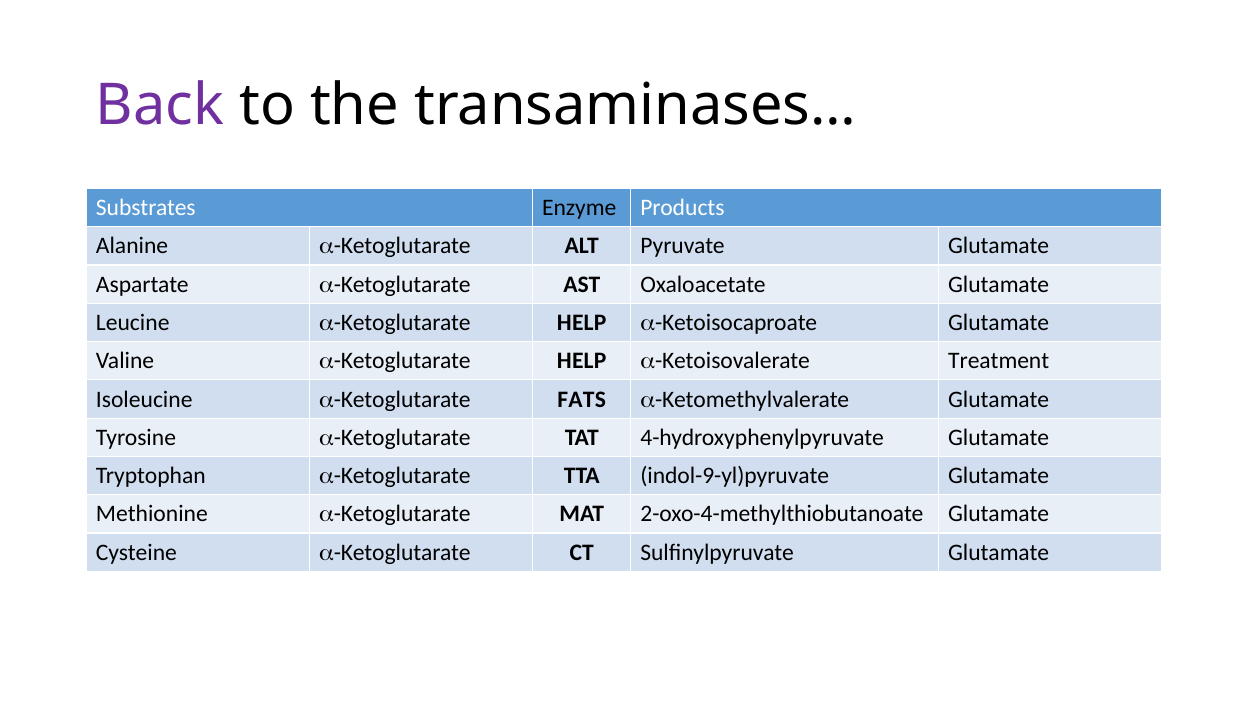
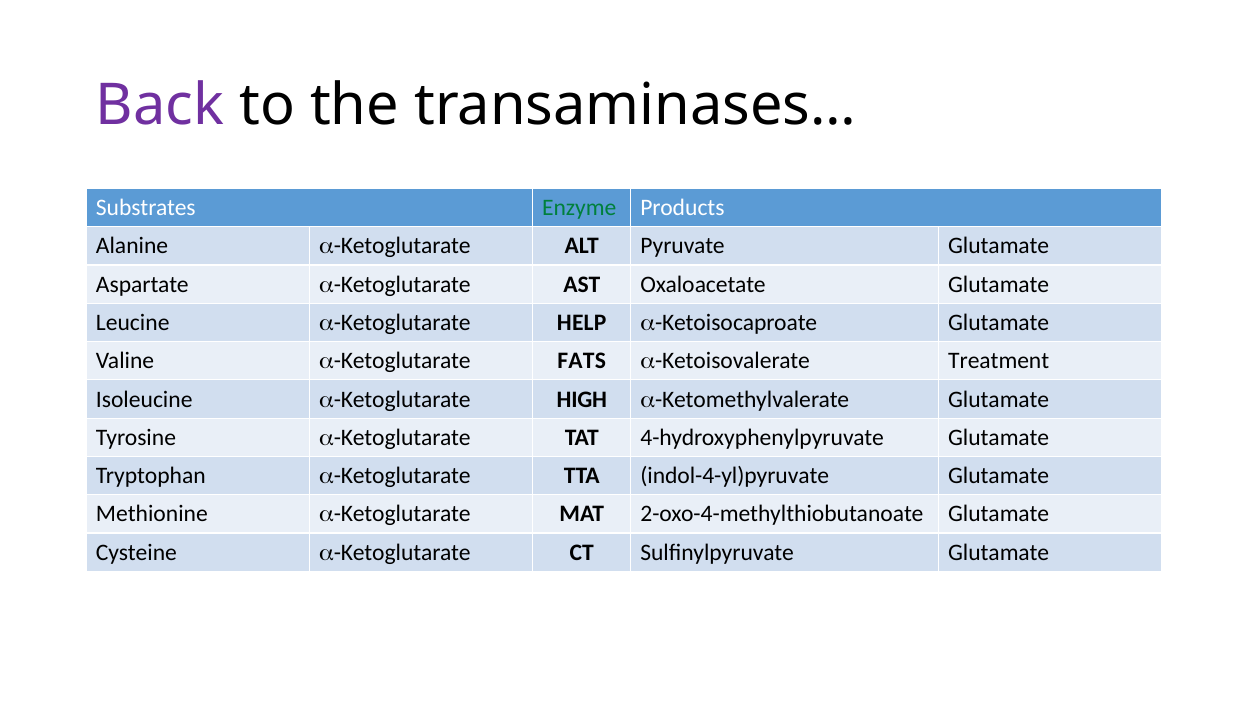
Enzyme colour: black -> green (579, 208)
Valine a-Ketoglutarate HELP: HELP -> FATS (582, 361)
FATS: FATS -> HIGH (582, 399)
indol-9-yl)pyruvate: indol-9-yl)pyruvate -> indol-4-yl)pyruvate (735, 476)
